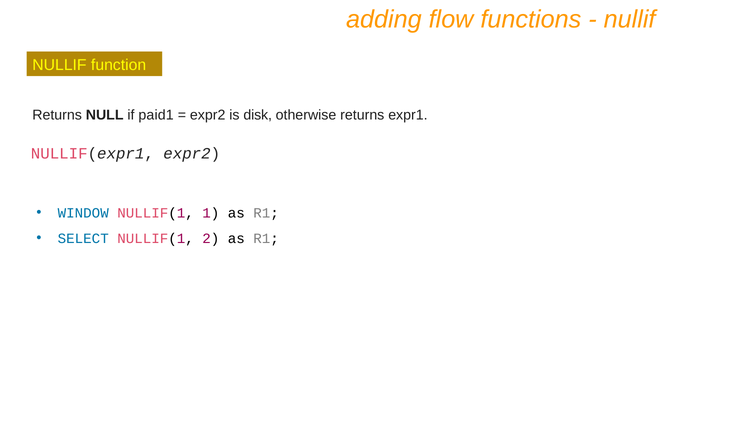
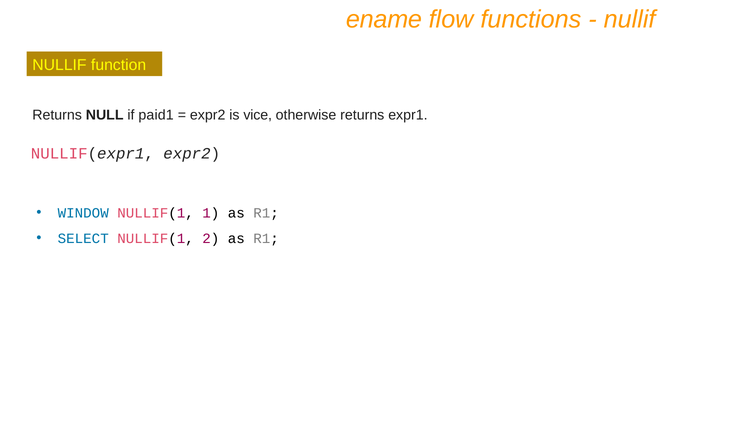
adding: adding -> ename (384, 20)
disk: disk -> vice (258, 115)
